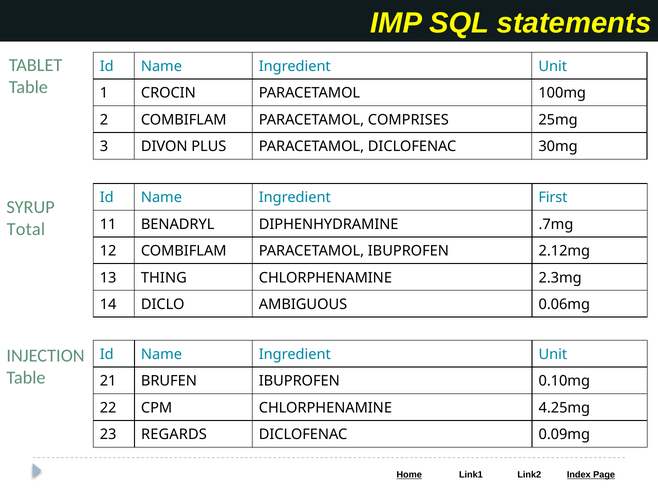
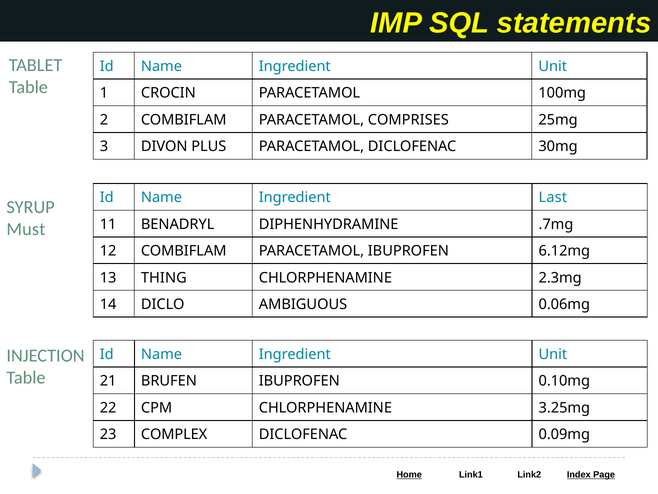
First: First -> Last (553, 197)
Total: Total -> Must (26, 229)
2.12mg: 2.12mg -> 6.12mg (564, 251)
4.25mg: 4.25mg -> 3.25mg (564, 407)
REGARDS: REGARDS -> COMPLEX (174, 434)
